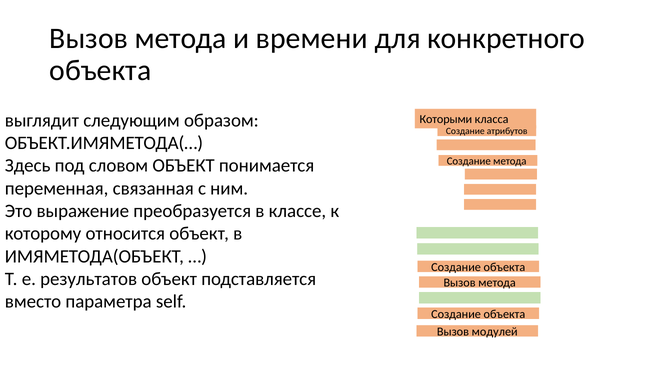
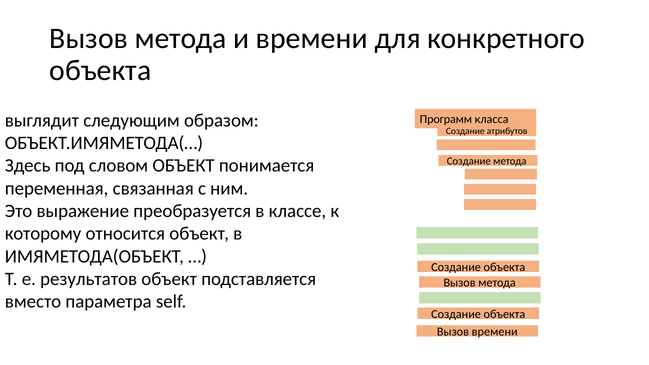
Которыми: Которыми -> Программ (446, 119)
Вызов модулей: модулей -> времени (495, 332)
